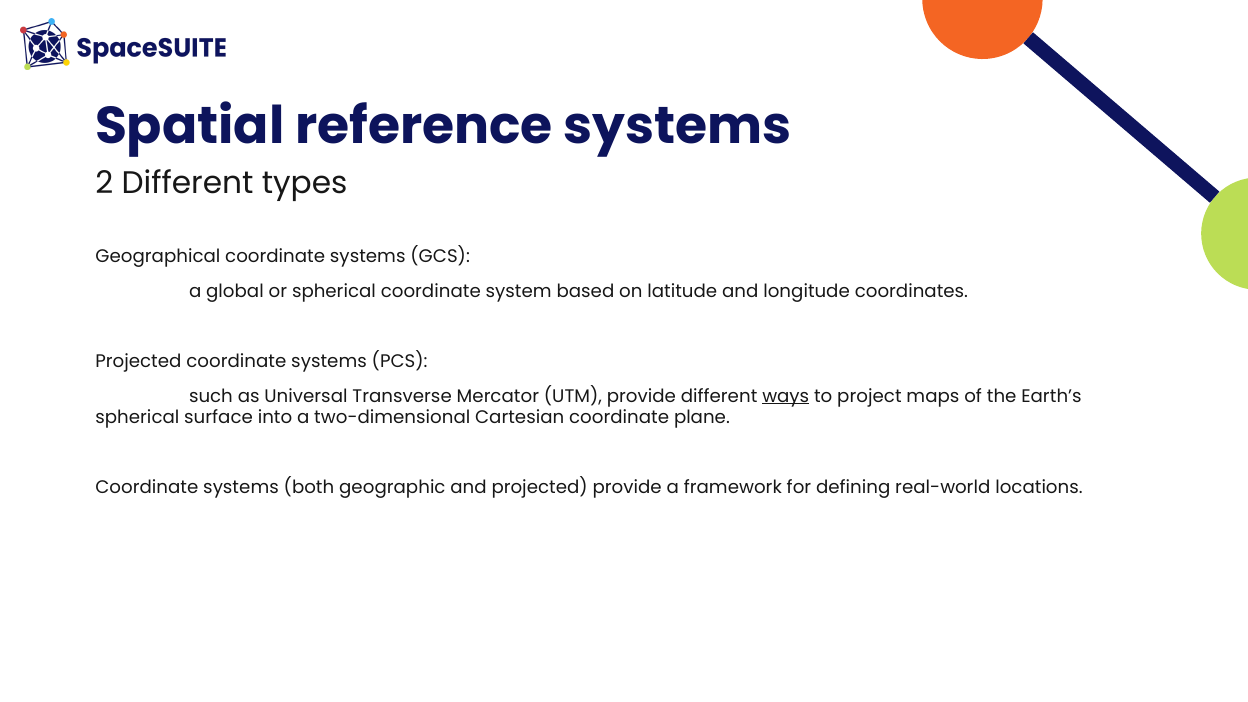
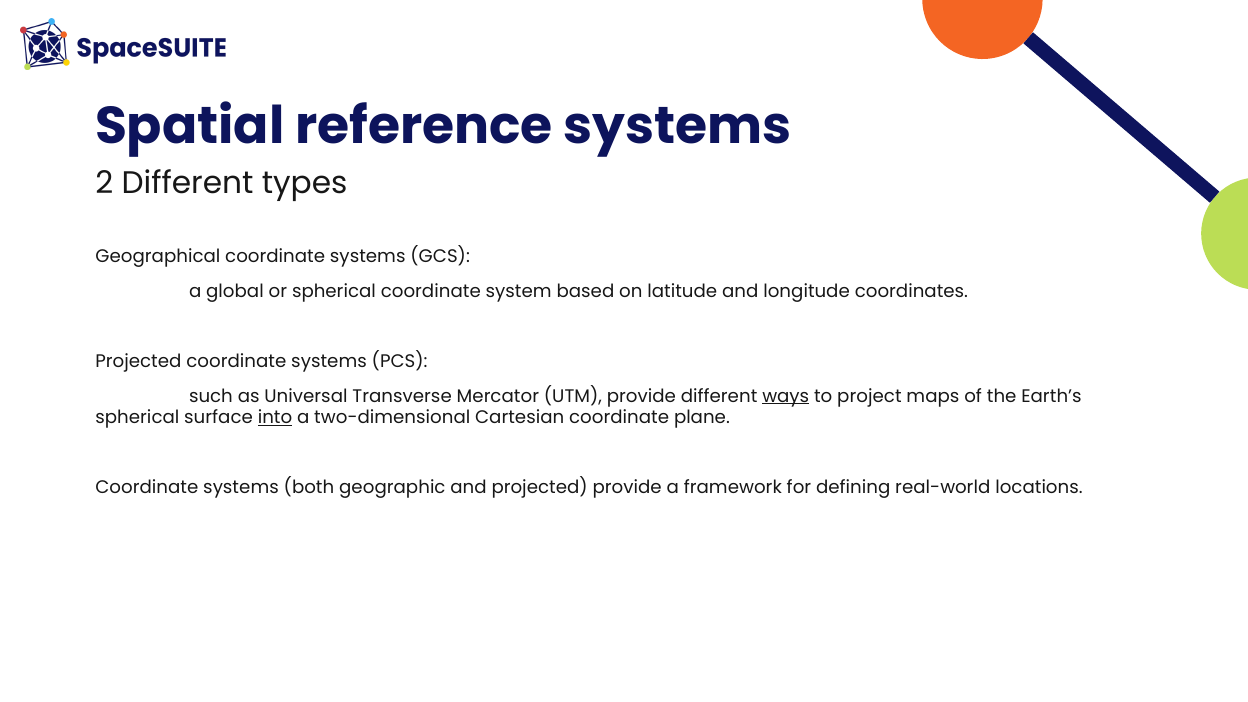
into underline: none -> present (275, 418)
